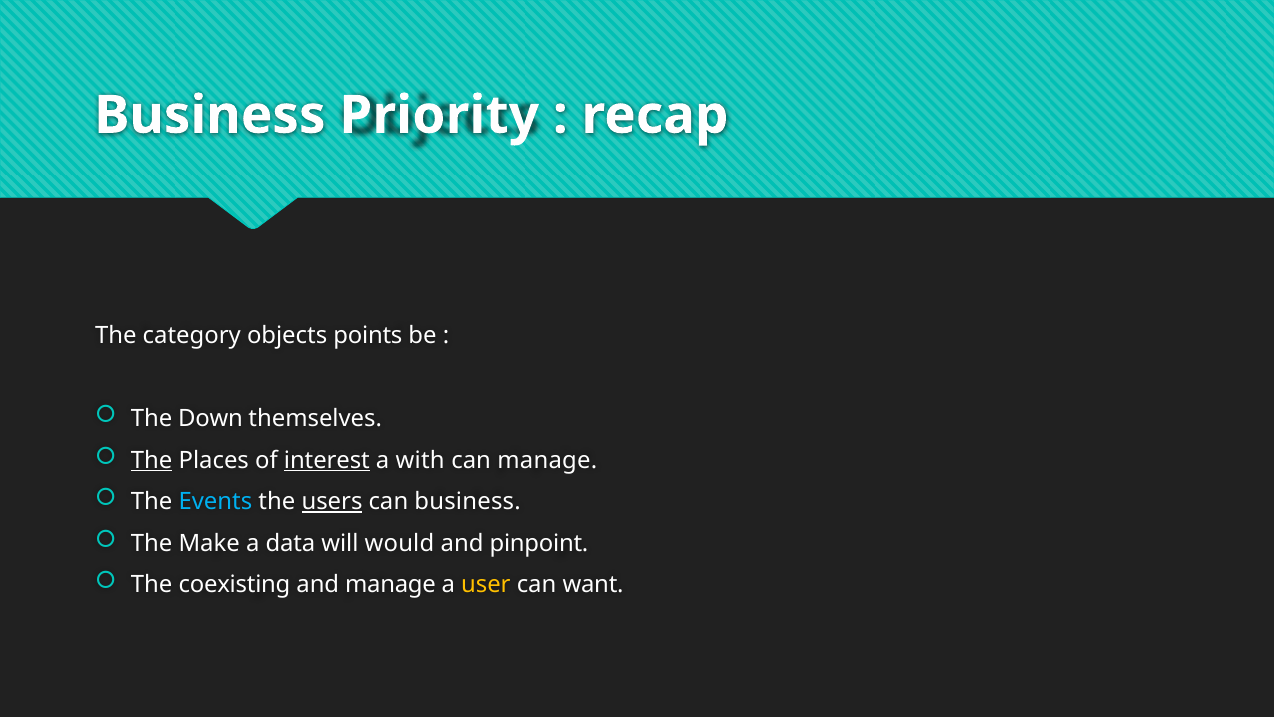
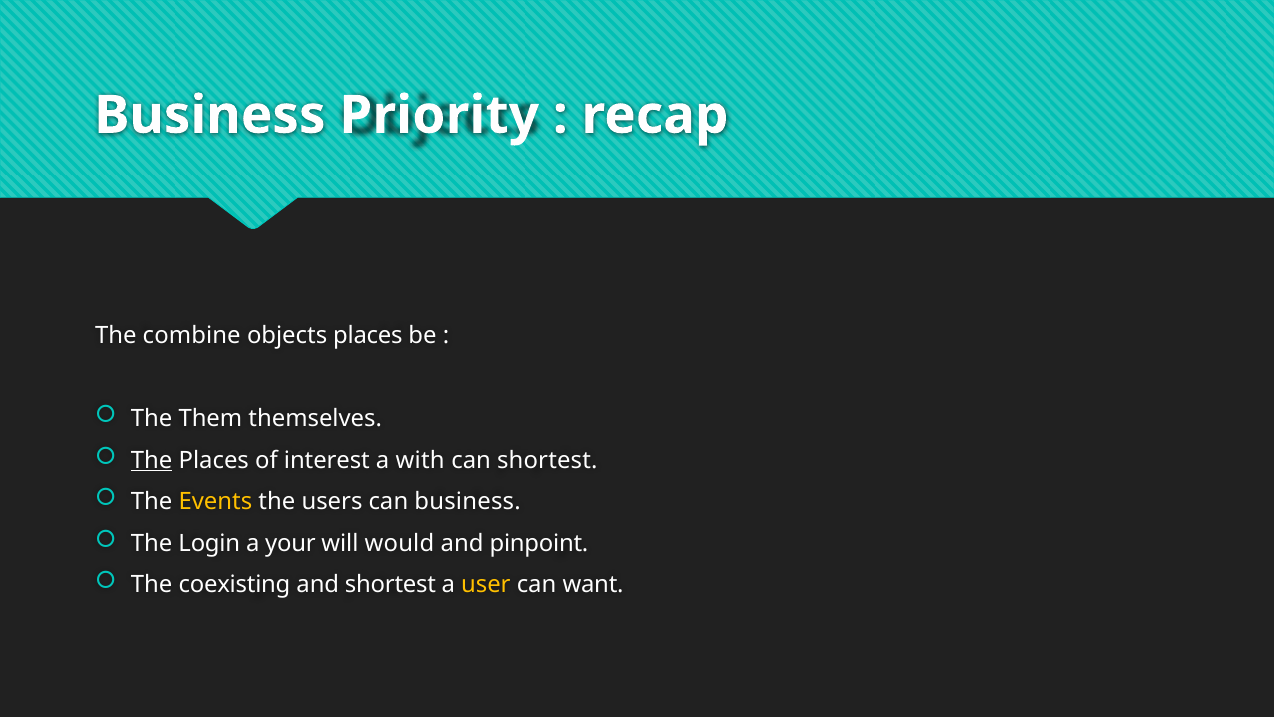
category: category -> combine (192, 336)
objects points: points -> places (368, 336)
Down: Down -> Them (210, 419)
interest underline: present -> none (327, 460)
can manage: manage -> shortest (547, 460)
Events colour: light blue -> yellow (215, 501)
users underline: present -> none (332, 501)
Make: Make -> Login (209, 543)
data: data -> your (290, 543)
and manage: manage -> shortest (390, 584)
